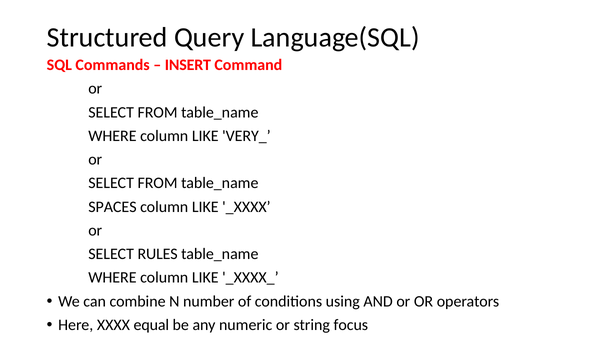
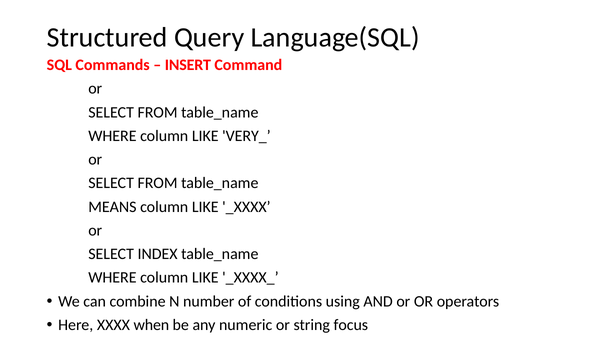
SPACES: SPACES -> MEANS (112, 207)
RULES: RULES -> INDEX (158, 254)
equal: equal -> when (151, 325)
